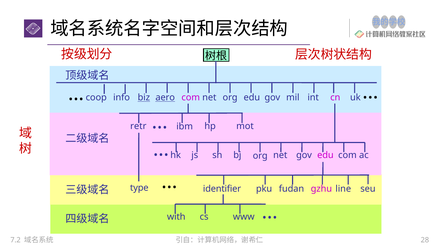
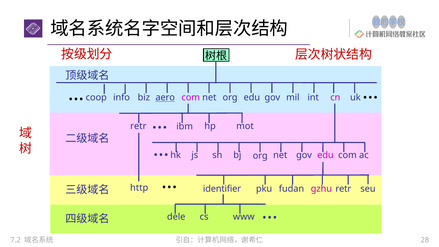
biz underline: present -> none (144, 98)
type: type -> http (139, 188)
line: line -> retr (343, 189)
with: with -> dele (176, 217)
